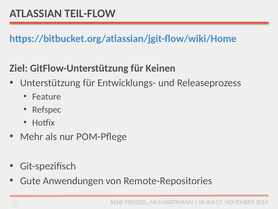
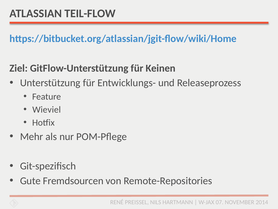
Refspec: Refspec -> Wieviel (47, 109)
Anwendungen: Anwendungen -> Fremdsourcen (73, 180)
